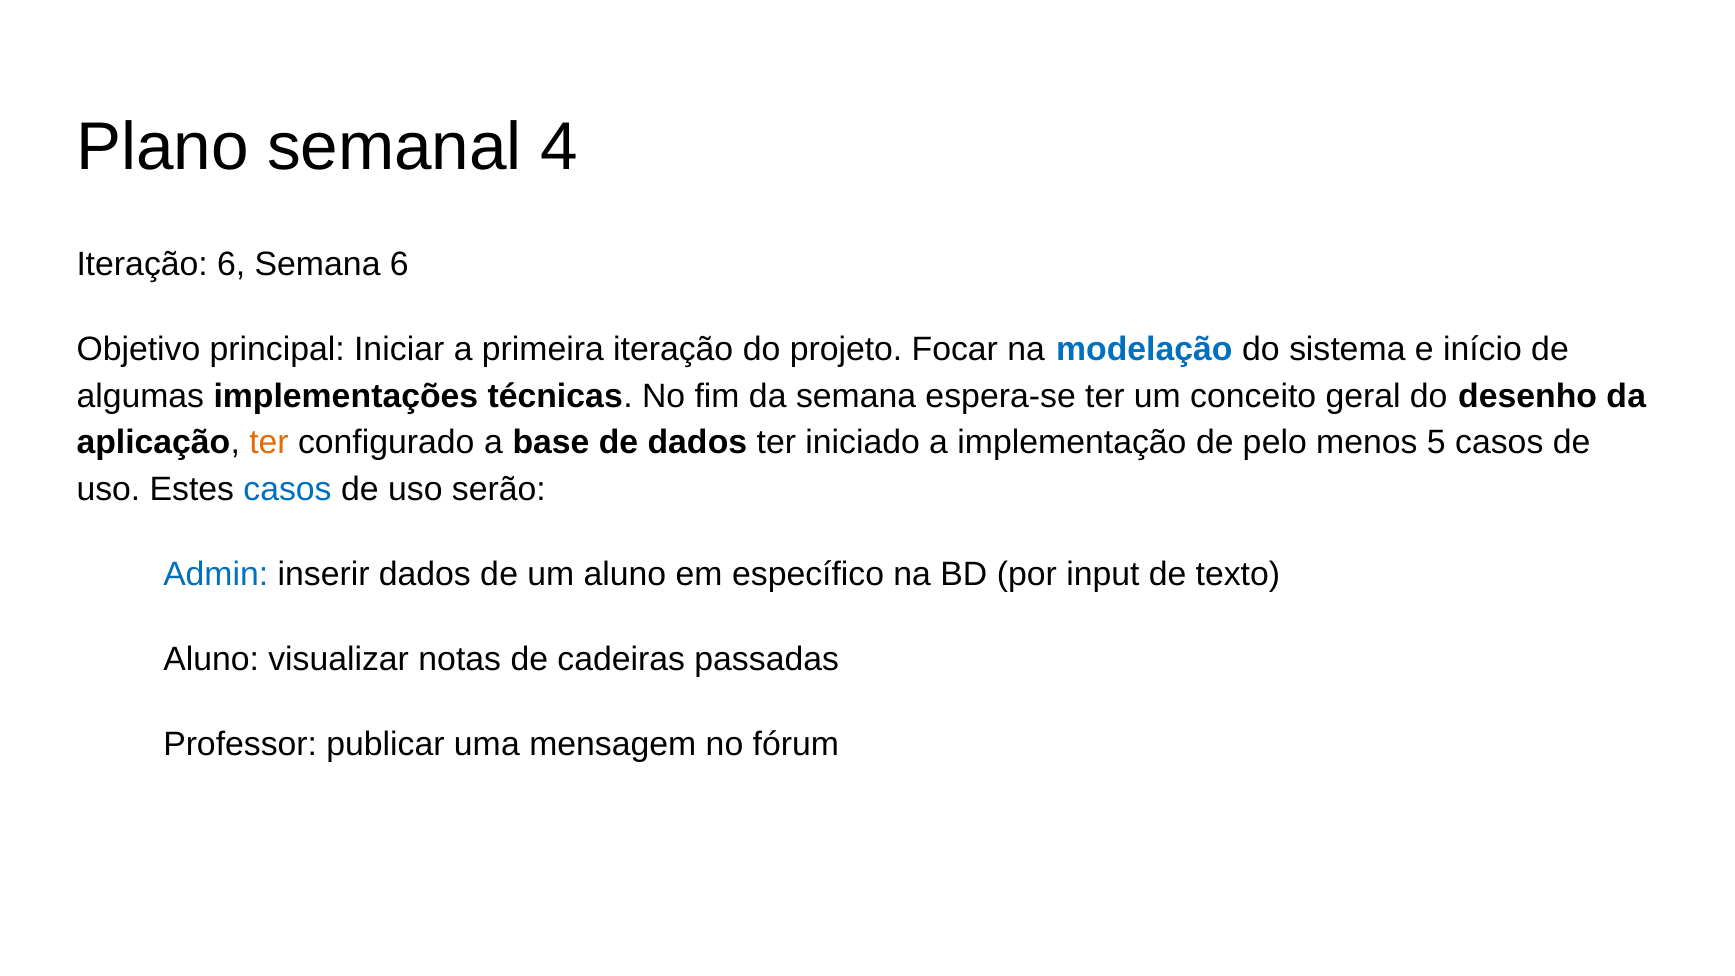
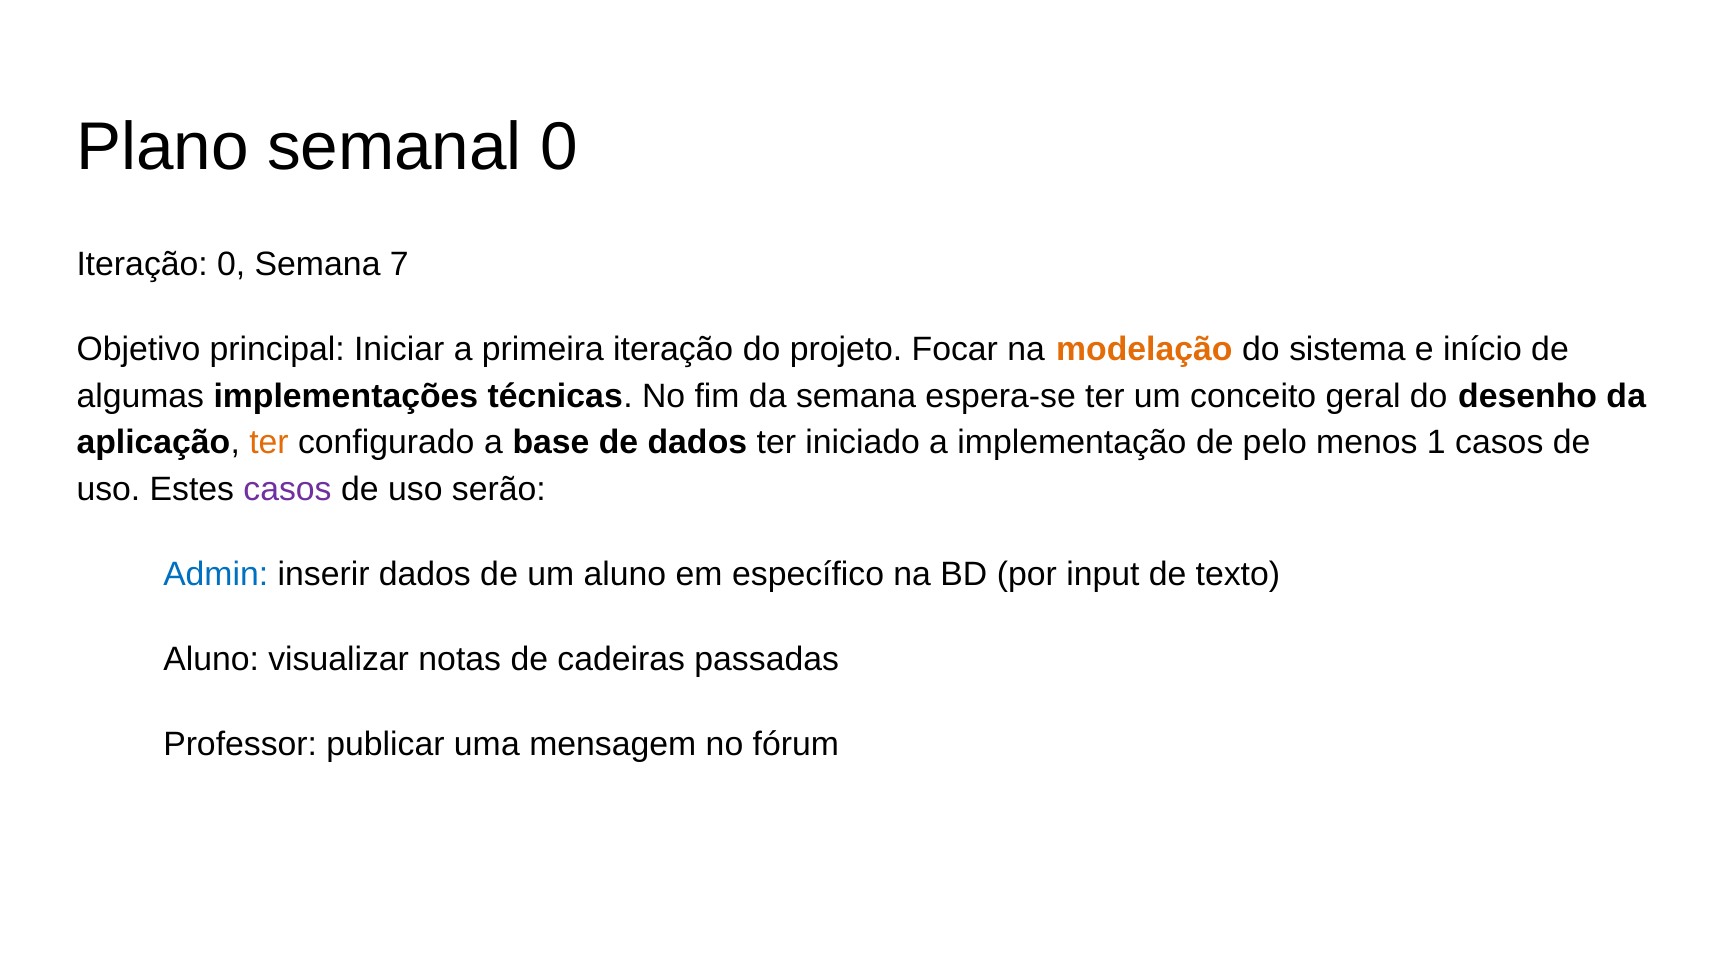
semanal 4: 4 -> 0 (559, 147)
Iteração 6: 6 -> 0 (231, 265)
Semana 6: 6 -> 7 (399, 265)
modelação colour: blue -> orange (1144, 350)
5: 5 -> 1 (1436, 443)
casos colour: blue -> purple (288, 489)
